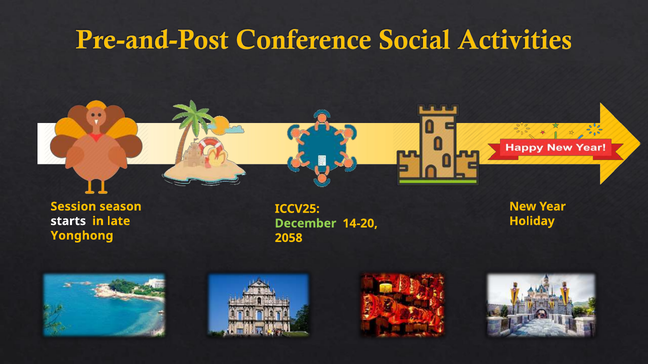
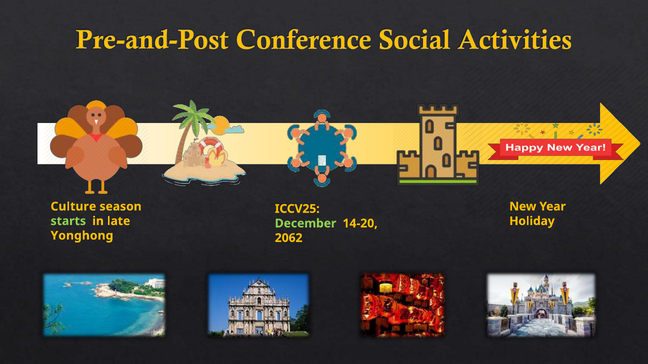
Session: Session -> Culture (73, 207)
starts colour: white -> light green (68, 221)
2058: 2058 -> 2062 (289, 238)
